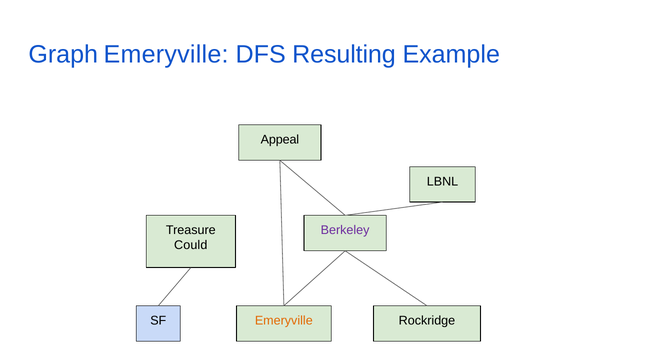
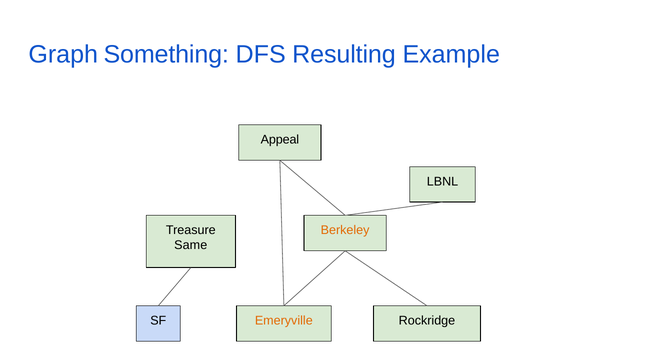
Graph Emeryville: Emeryville -> Something (166, 55)
Berkeley colour: purple -> orange (345, 230)
Could: Could -> Same (191, 245)
